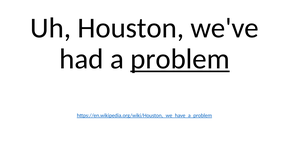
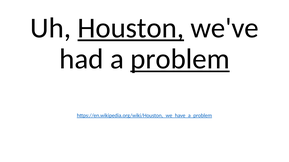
Houston underline: none -> present (131, 28)
